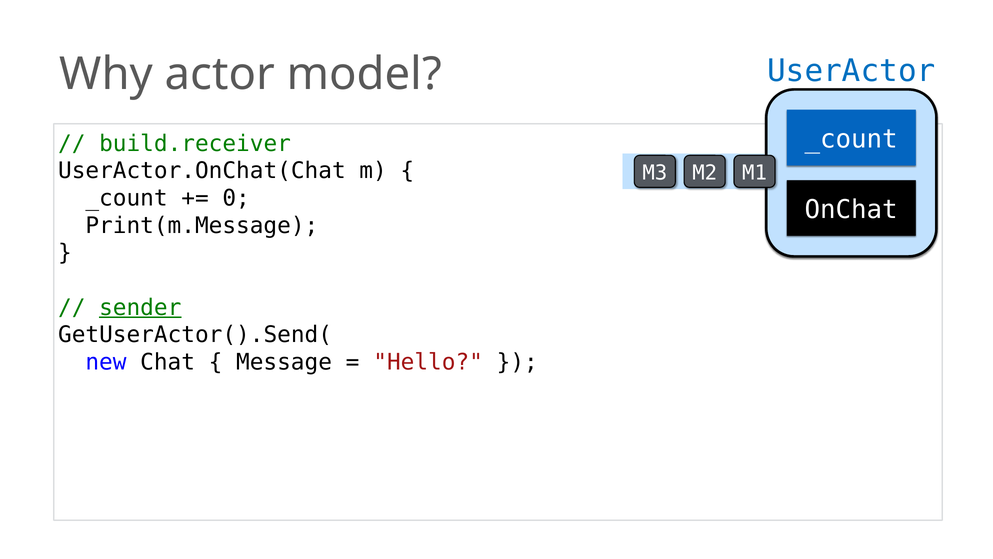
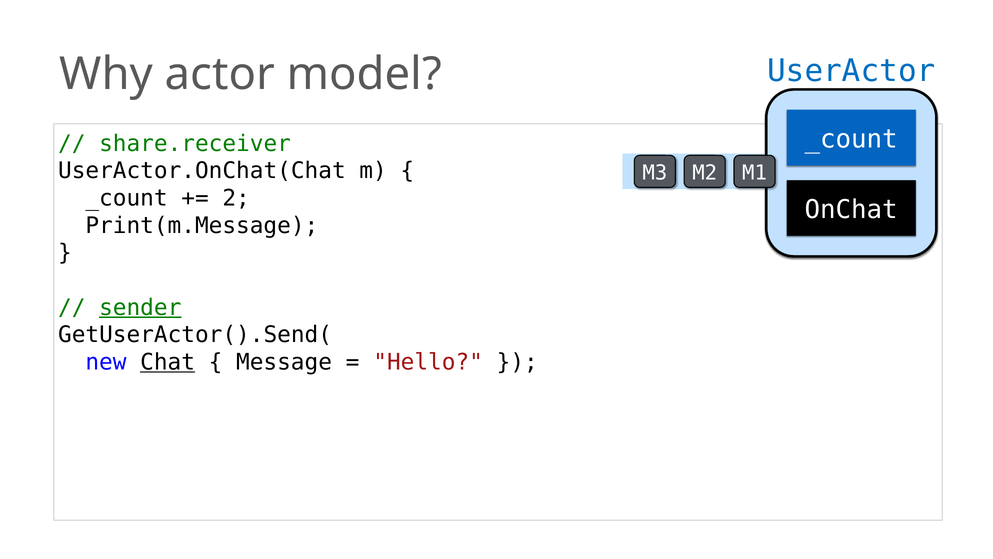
build.receiver: build.receiver -> share.receiver (195, 143)
0: 0 -> 2 (236, 198)
Chat underline: none -> present (168, 362)
